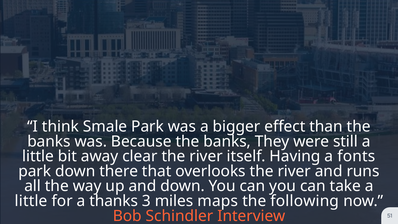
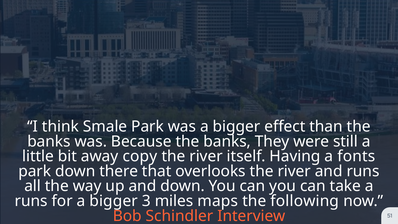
clear: clear -> copy (140, 156)
little: little -> runs (31, 201)
for a thanks: thanks -> bigger (114, 201)
